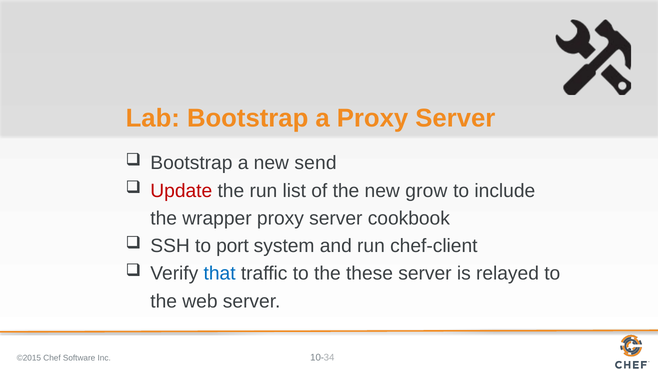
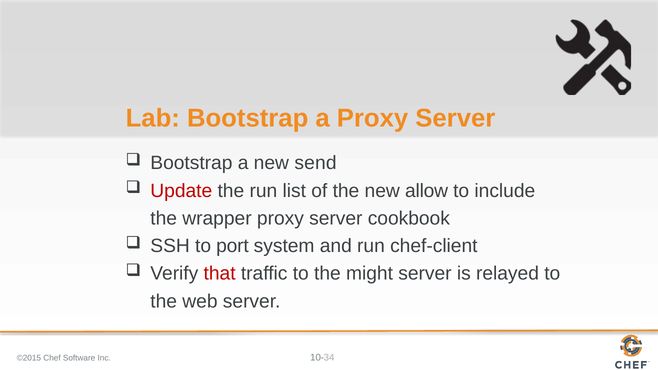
grow: grow -> allow (427, 191)
that colour: blue -> red (220, 274)
these: these -> might (370, 274)
